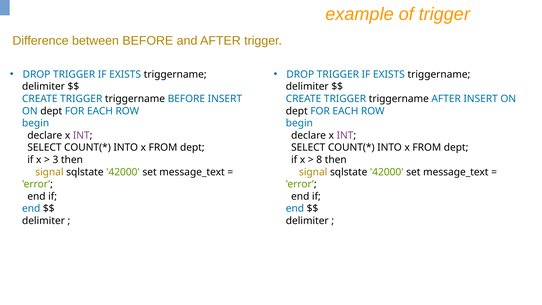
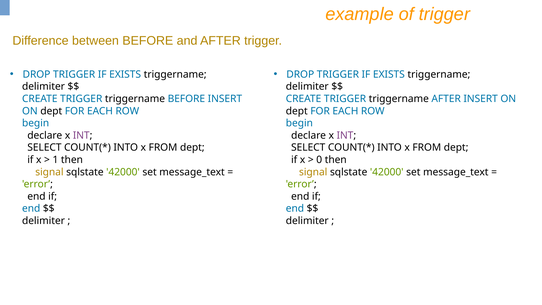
3: 3 -> 1 (55, 160)
8: 8 -> 0 (319, 160)
